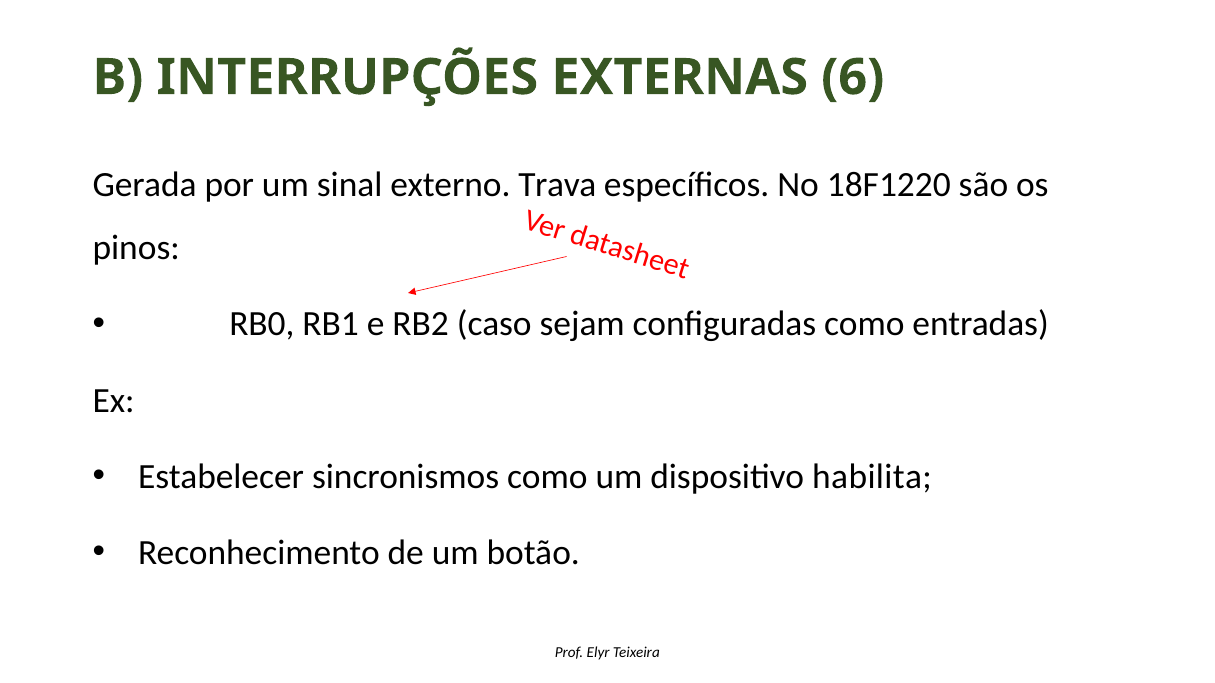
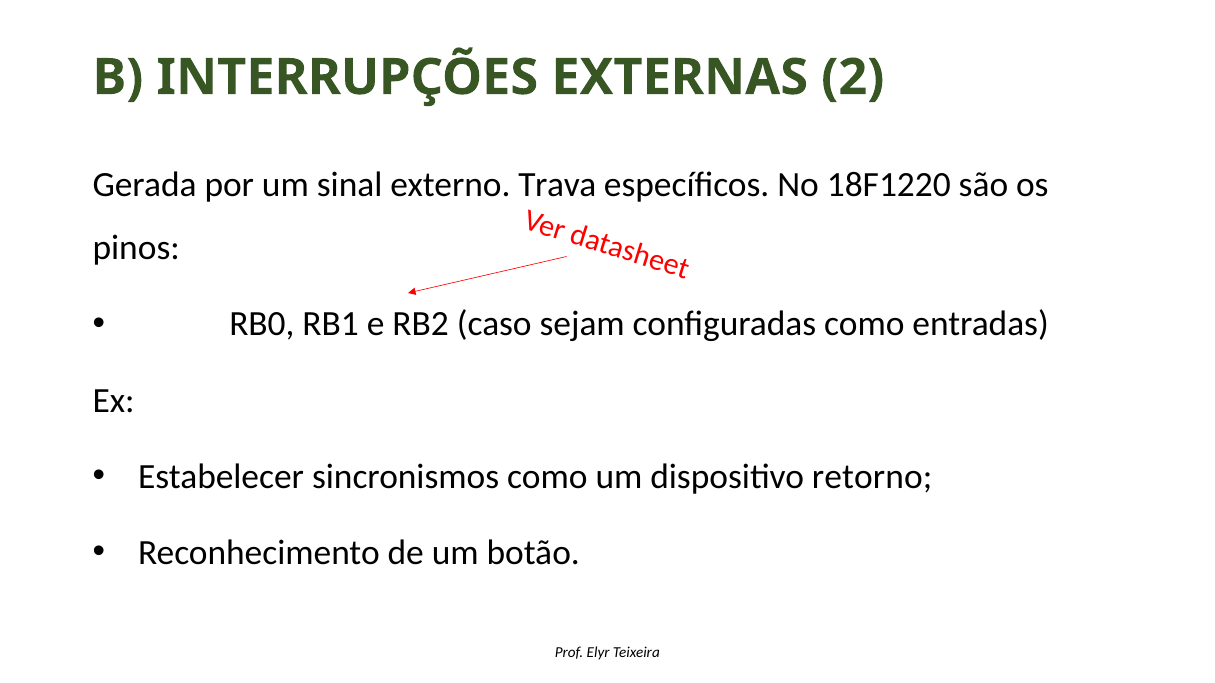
6: 6 -> 2 (853, 77)
habilita: habilita -> retorno (872, 477)
